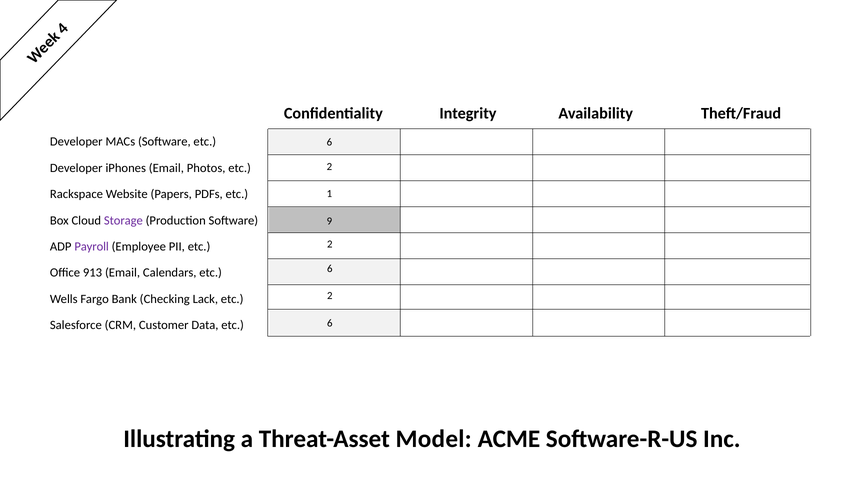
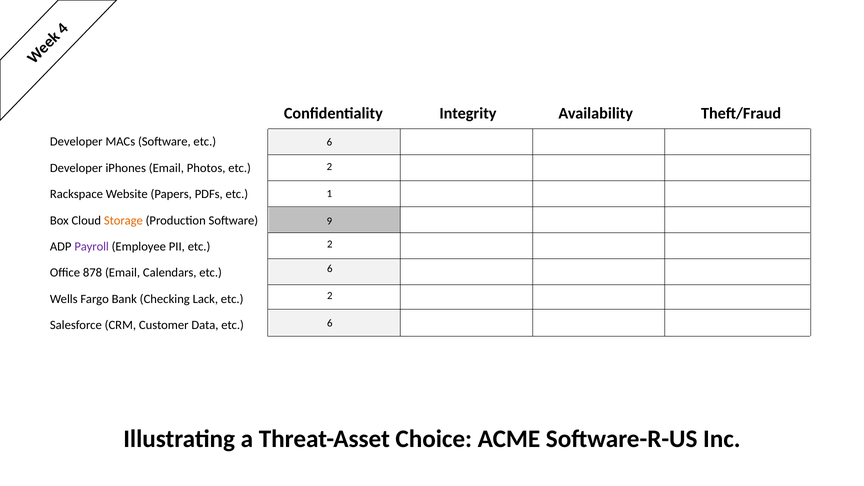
Storage colour: purple -> orange (123, 220)
913: 913 -> 878 (93, 273)
Model: Model -> Choice (434, 439)
